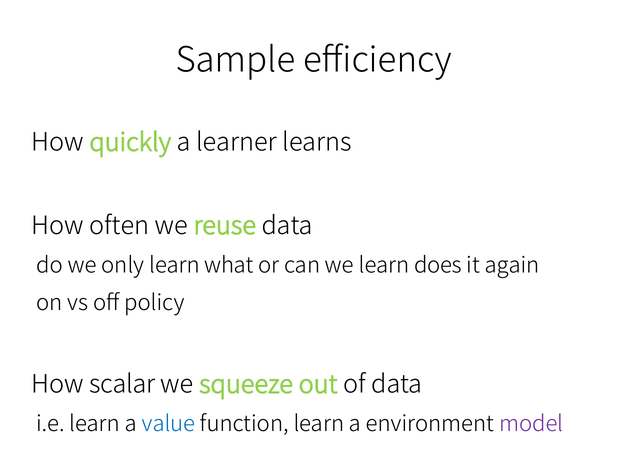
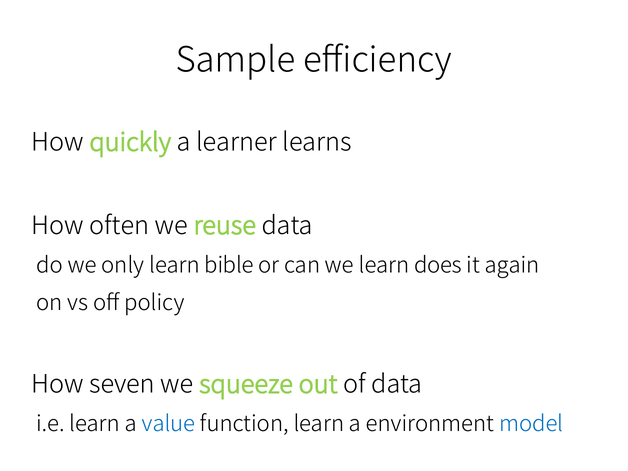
what: what -> bible (229, 265)
scalar: scalar -> seven (122, 385)
model colour: purple -> blue (531, 424)
